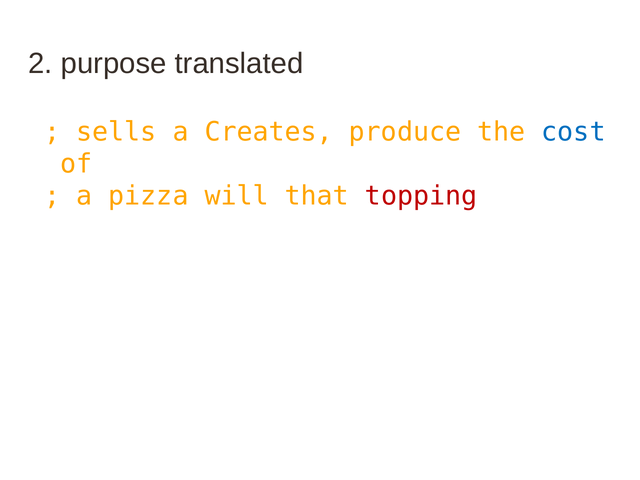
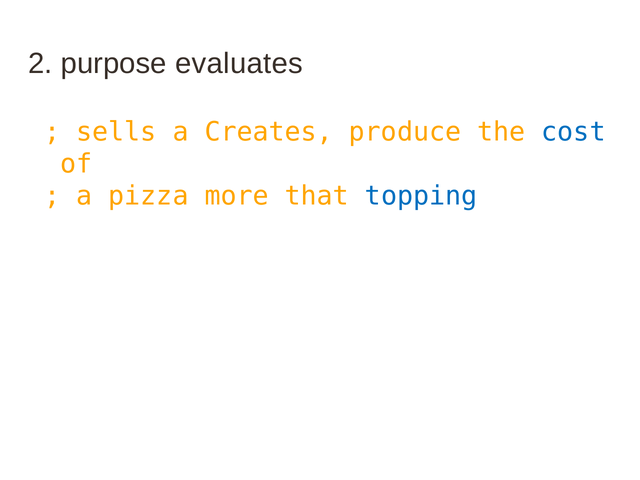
translated: translated -> evaluates (239, 64)
will: will -> more (237, 196)
topping colour: red -> blue (421, 196)
